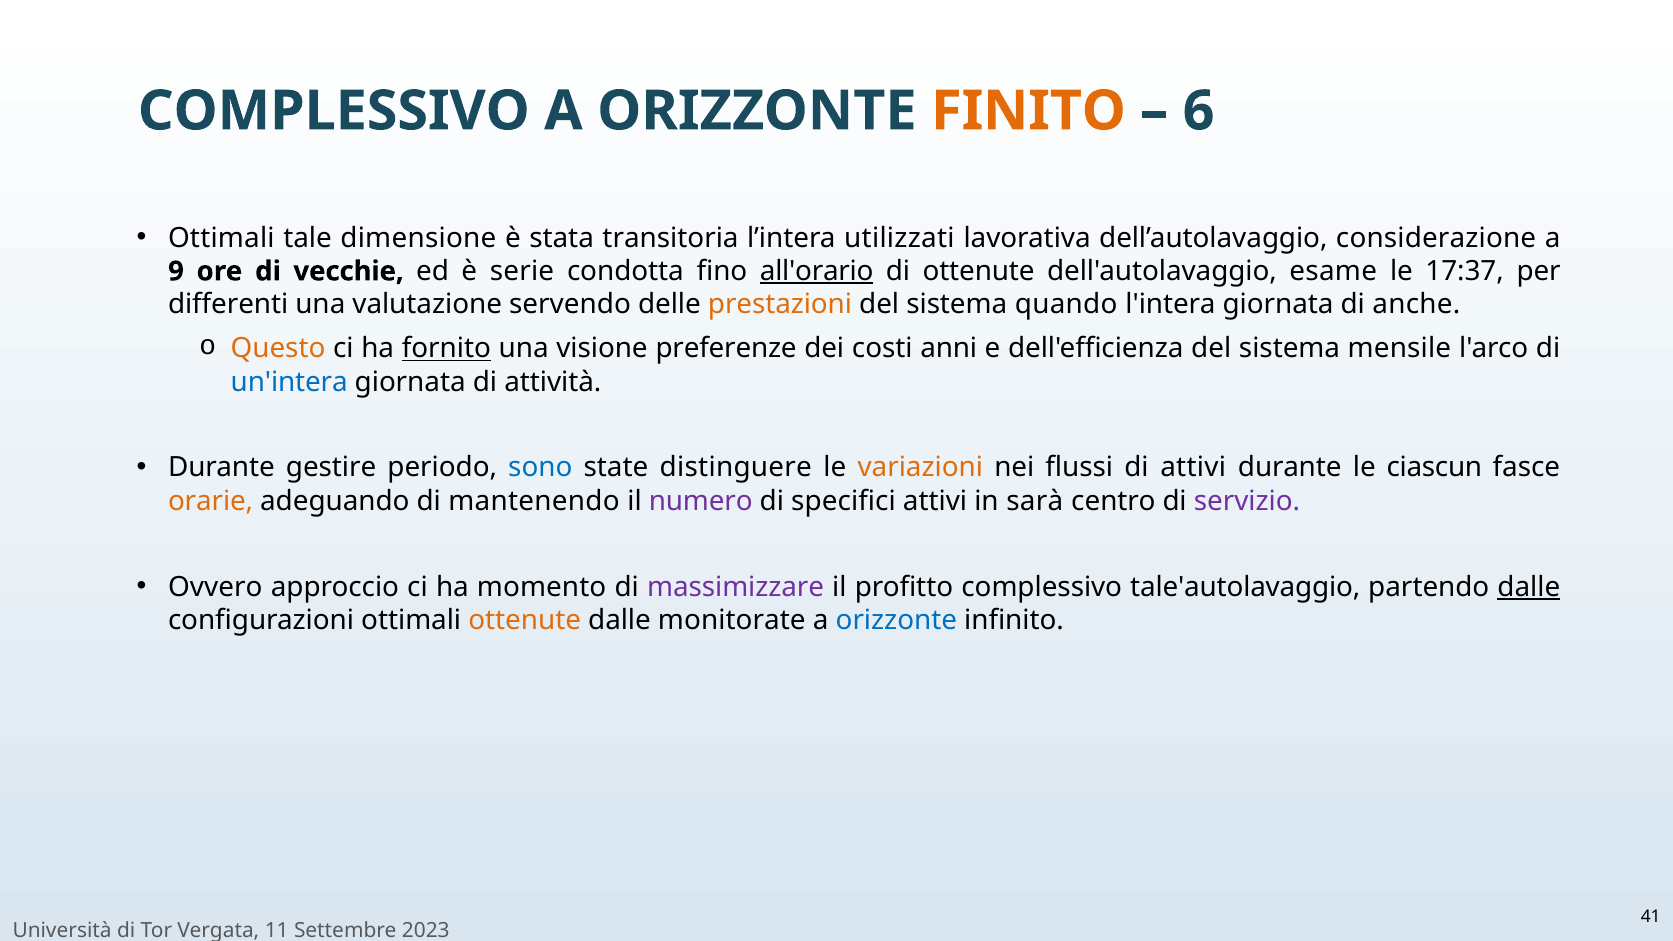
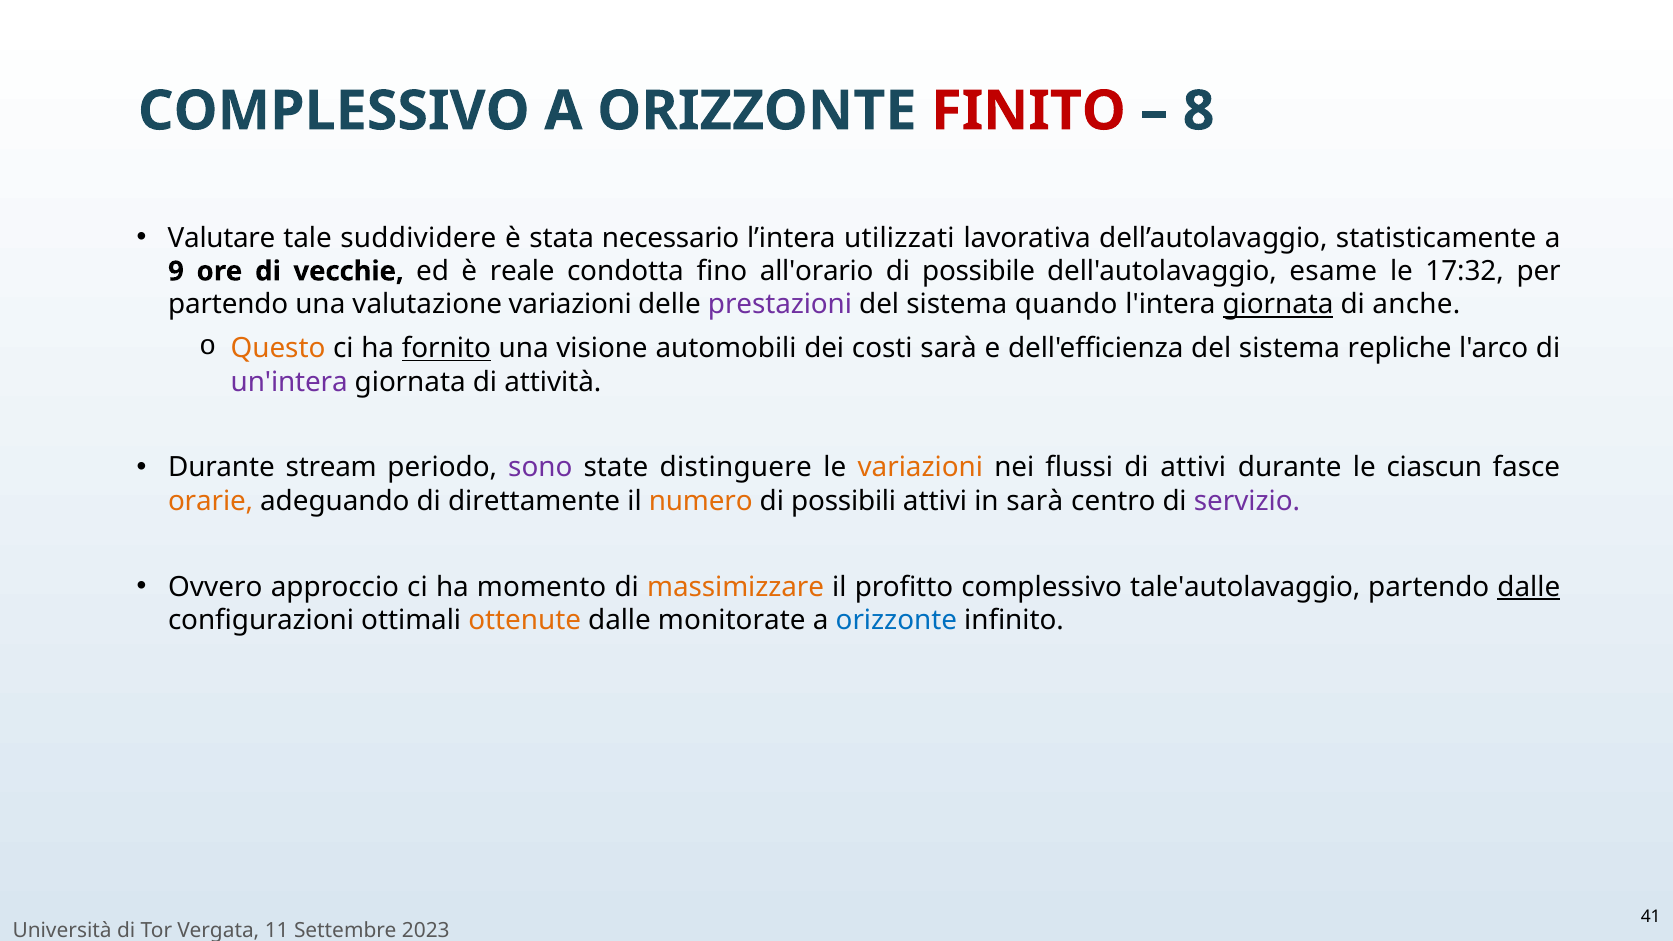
FINITO colour: orange -> red (1029, 111)
6: 6 -> 8 (1199, 111)
Ottimali: Ottimali -> Valutare (222, 238)
dimensione: dimensione -> suddividere (418, 238)
transitoria: transitoria -> necessario (671, 238)
considerazione: considerazione -> statisticamente (1436, 238)
serie: serie -> reale (522, 271)
all'orario underline: present -> none (817, 271)
di ottenute: ottenute -> possibile (979, 271)
17:37: 17:37 -> 17:32 (1465, 271)
differenti: differenti -> partendo (228, 305)
valutazione servendo: servendo -> variazioni (570, 305)
prestazioni colour: orange -> purple (780, 305)
giornata underline: none -> present (1278, 305)
preferenze: preferenze -> automobili (726, 349)
costi anni: anni -> sarà (949, 349)
mensile: mensile -> repliche (1400, 349)
un'intera colour: blue -> purple (289, 382)
gestire: gestire -> stream (331, 468)
sono colour: blue -> purple (540, 468)
mantenendo: mantenendo -> direttamente (534, 501)
numero colour: purple -> orange (701, 501)
specifici: specifici -> possibili (844, 501)
massimizzare colour: purple -> orange (736, 587)
